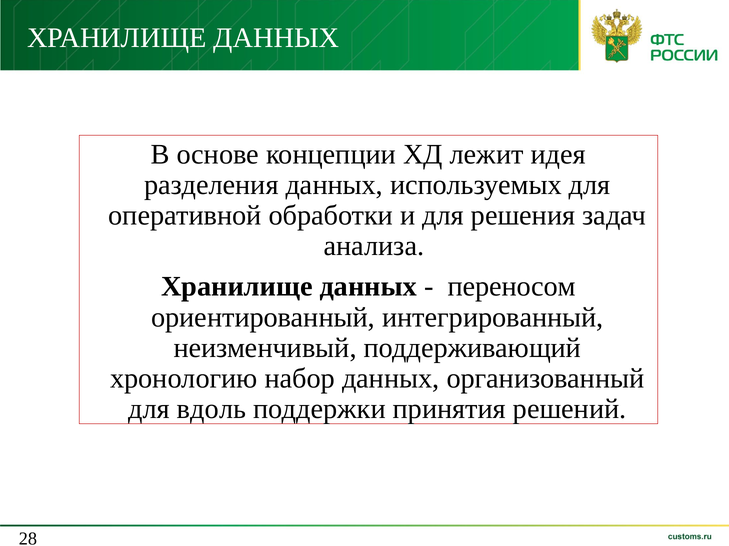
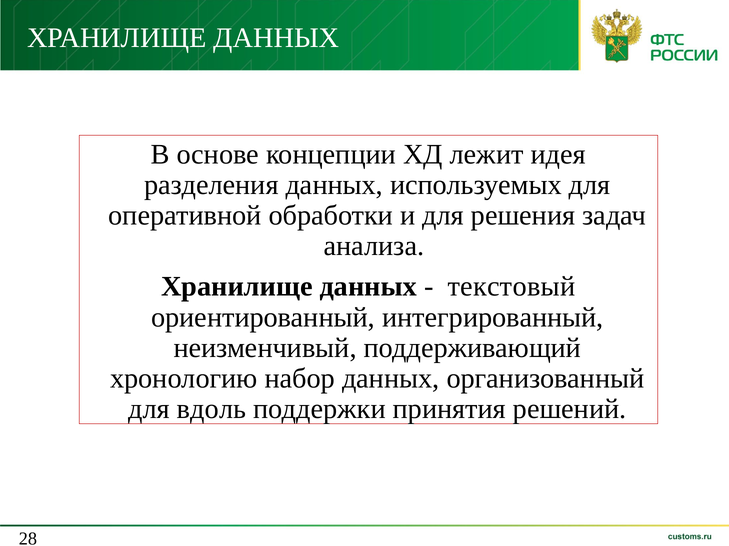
переносом: переносом -> текстовый (511, 287)
